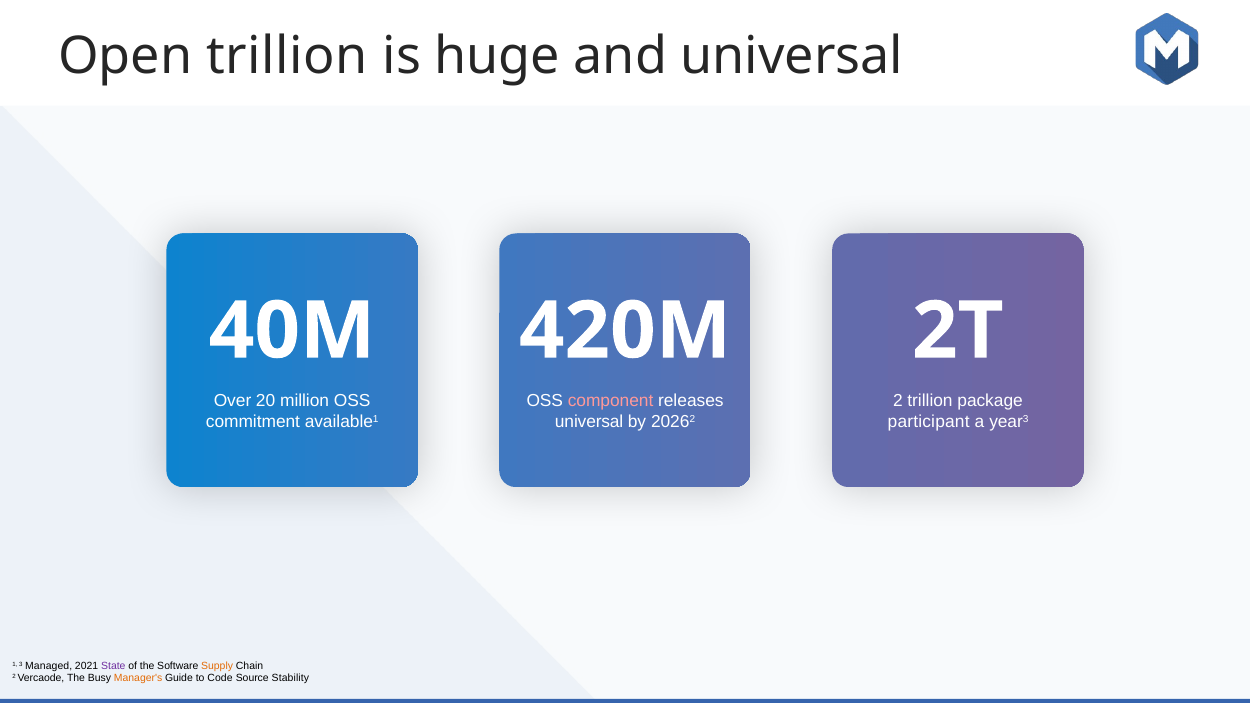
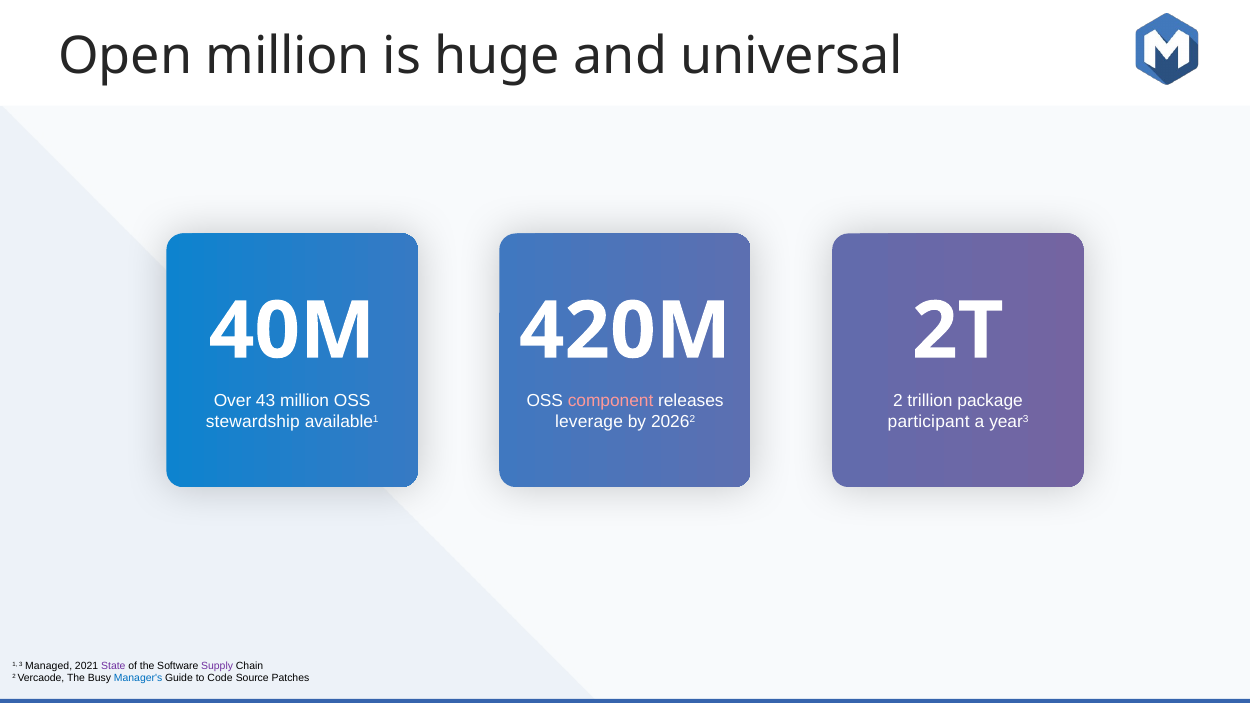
Open trillion: trillion -> million (288, 56)
20: 20 -> 43 (266, 401)
commitment: commitment -> stewardship (253, 422)
universal: universal -> leverage (589, 422)
Supply colour: orange -> purple (217, 666)
Manager's colour: orange -> blue (138, 679)
Stability: Stability -> Patches (290, 679)
